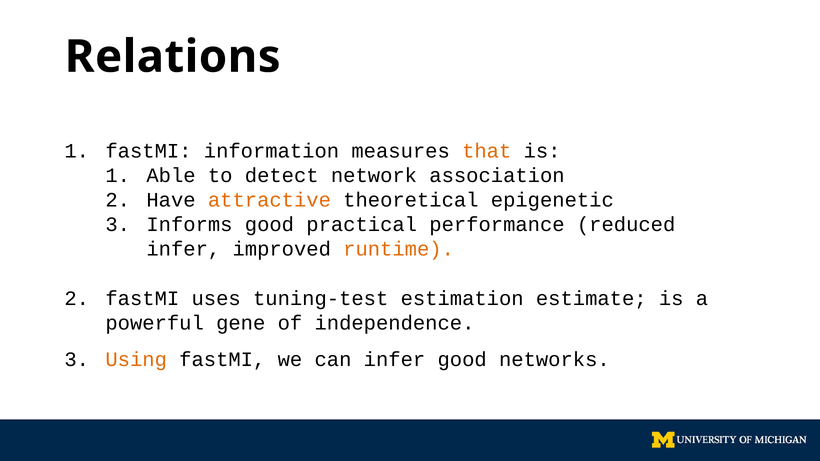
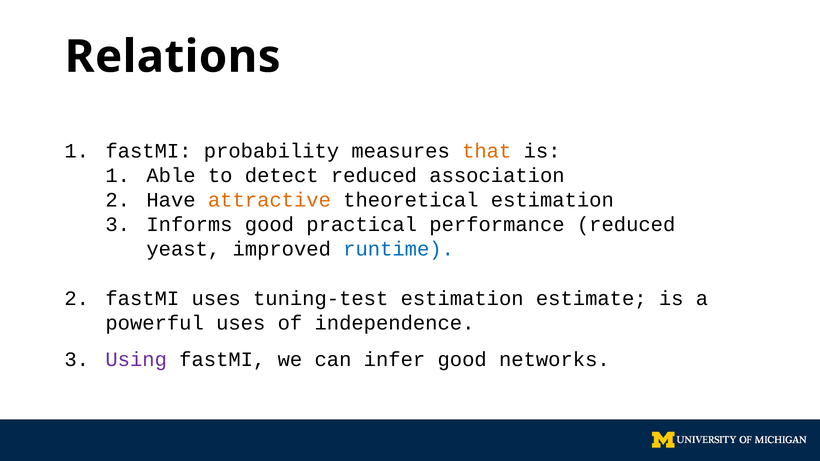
information: information -> probability (271, 151)
detect network: network -> reduced (374, 175)
theoretical epigenetic: epigenetic -> estimation (552, 200)
infer: infer -> yeast (183, 249)
runtime colour: orange -> blue (399, 249)
powerful gene: gene -> uses (241, 323)
Using colour: orange -> purple (136, 360)
